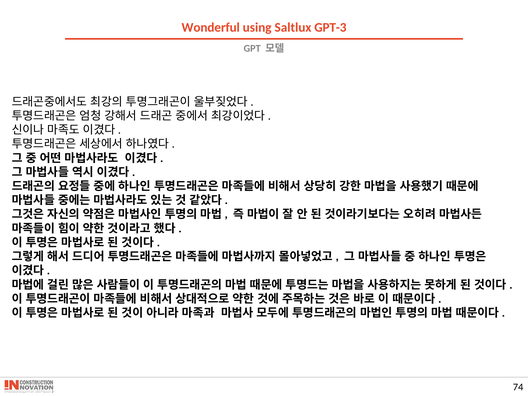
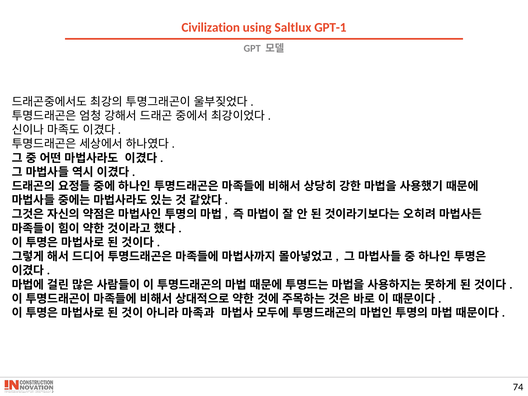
Wonderful: Wonderful -> Civilization (211, 27)
GPT-3: GPT-3 -> GPT-1 (330, 27)
